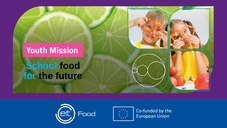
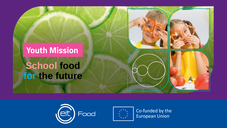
School colour: light blue -> pink (41, 66)
